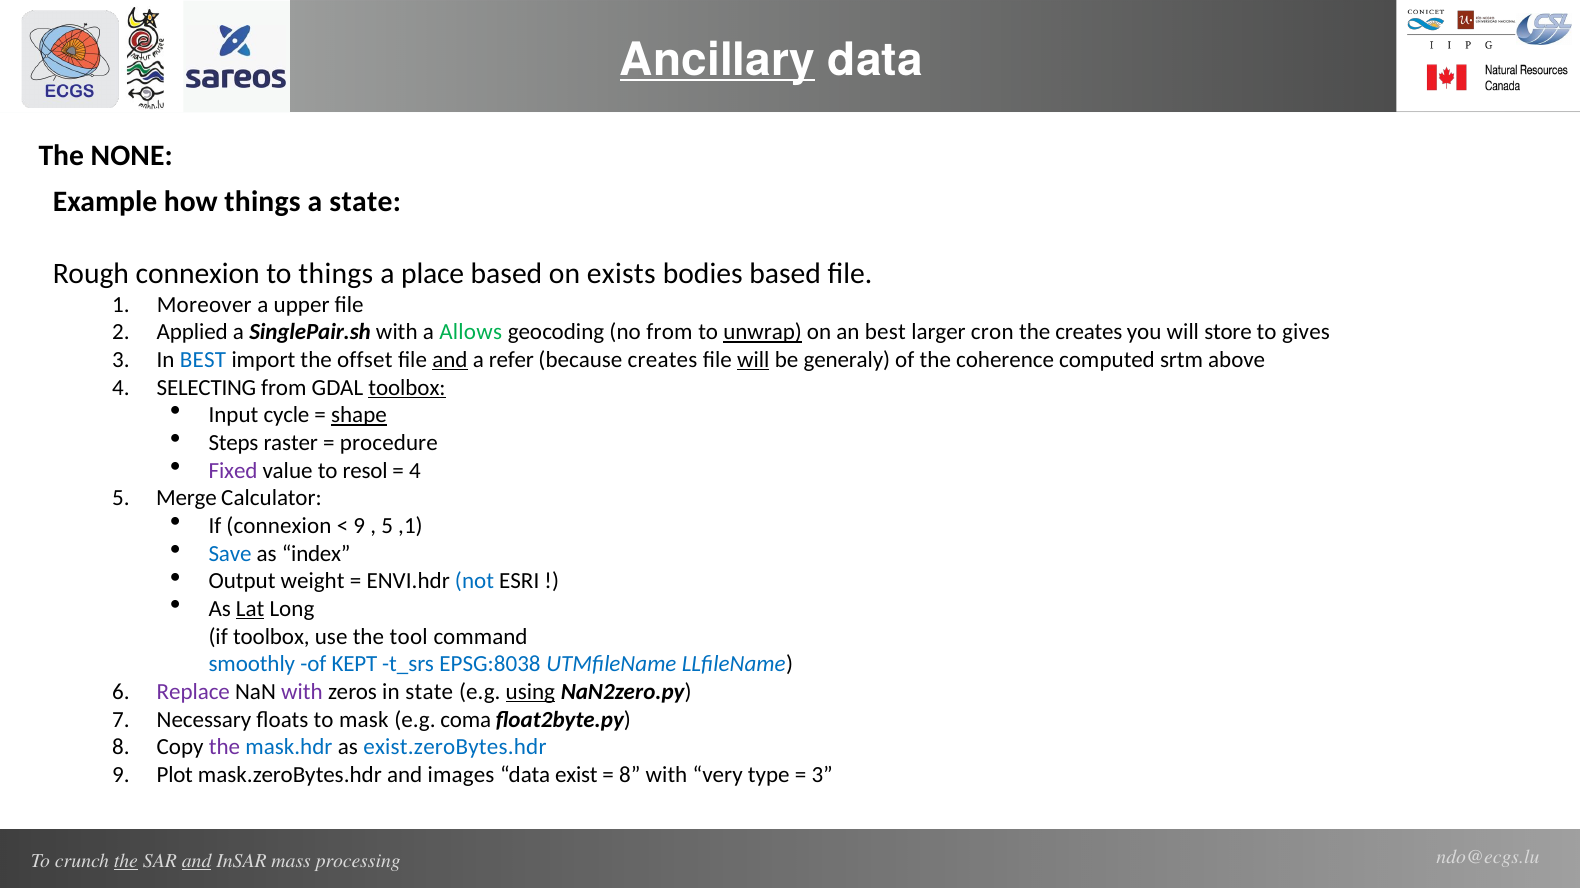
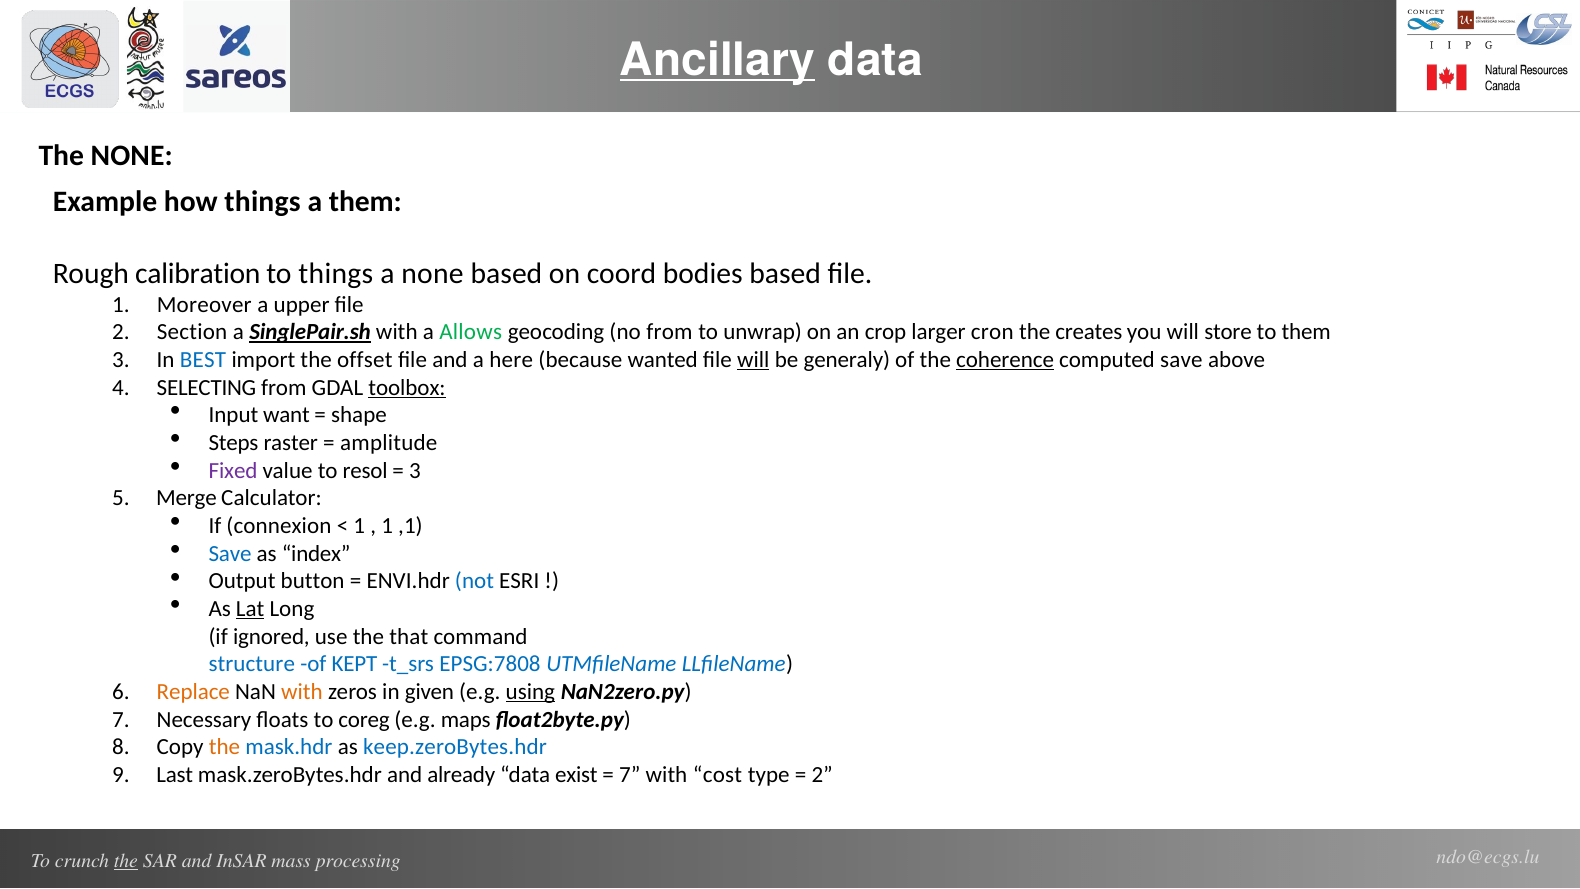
a state: state -> them (365, 202)
Rough connexion: connexion -> calibration (198, 273)
a place: place -> none (432, 273)
exists: exists -> coord (621, 273)
Applied: Applied -> Section (192, 332)
SinglePair.sh underline: none -> present (310, 332)
unwrap underline: present -> none (763, 332)
an best: best -> crop (886, 332)
to gives: gives -> them (1306, 332)
and underline: present -> none (450, 360)
refer: refer -> here (511, 360)
because creates: creates -> wanted (663, 360)
coherence underline: none -> present (1005, 360)
computed srtm: srtm -> save (1181, 360)
cycle: cycle -> want (286, 415)
shape underline: present -> none (359, 415)
procedure: procedure -> amplitude (389, 443)
4: 4 -> 3 (415, 470)
9: 9 -> 1 (359, 526)
5: 5 -> 1 (387, 526)
weight: weight -> button (313, 581)
if toolbox: toolbox -> ignored (271, 636)
tool: tool -> that (409, 636)
smoothly: smoothly -> structure (252, 664)
EPSG:8038: EPSG:8038 -> EPSG:7808 (490, 664)
Replace colour: purple -> orange (193, 692)
with colour: purple -> orange (302, 692)
in state: state -> given (429, 692)
mask: mask -> coreg (364, 719)
coma: coma -> maps (466, 719)
the colour: purple -> orange (224, 747)
exist.zeroBytes.hdr: exist.zeroBytes.hdr -> keep.zeroBytes.hdr (455, 747)
Plot: Plot -> Last (175, 775)
images: images -> already (461, 775)
8: 8 -> 7 (630, 775)
very: very -> cost (718, 775)
3: 3 -> 2 (822, 775)
and underline: present -> none (197, 861)
